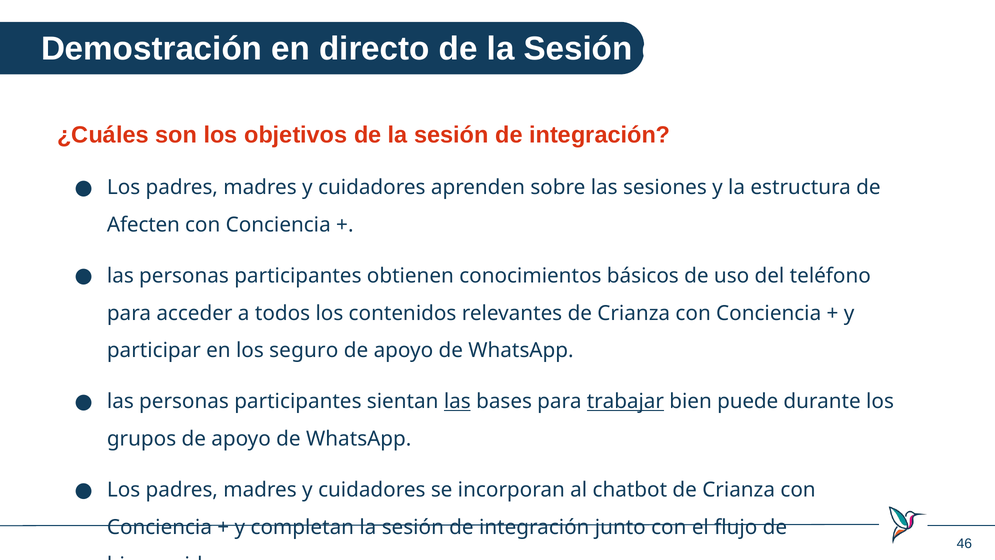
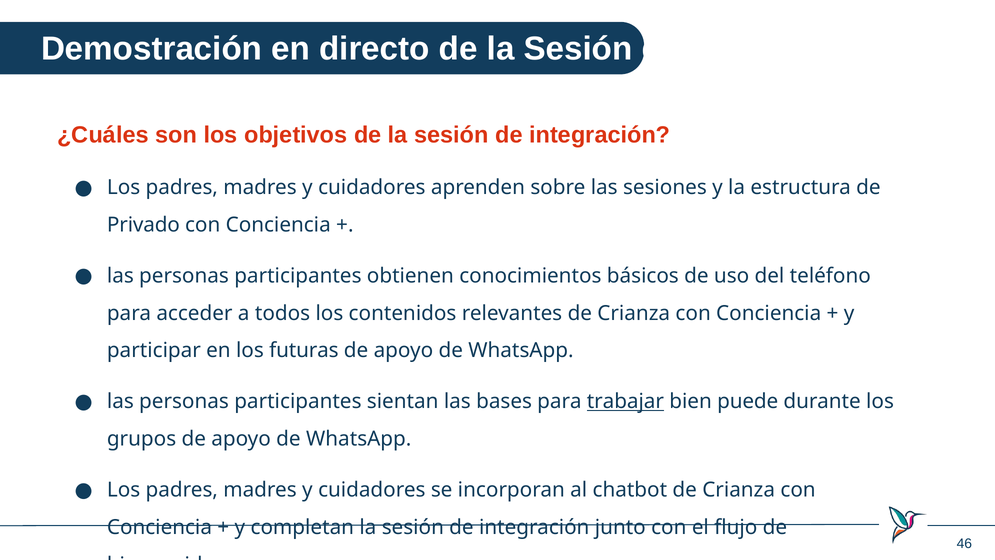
Afecten: Afecten -> Privado (143, 225)
seguro: seguro -> futuras (304, 350)
las underline: present -> none (457, 401)
